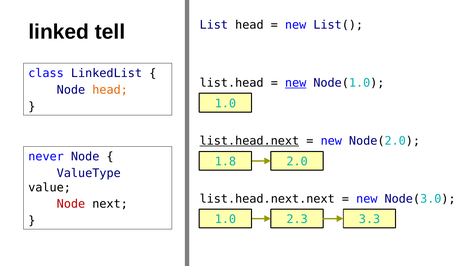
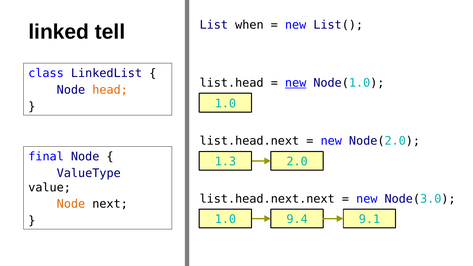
List head: head -> when (249, 25)
list.head.next underline: present -> none (249, 141)
never: never -> final (46, 157)
1.8: 1.8 -> 1.3 (225, 162)
Node colour: red -> orange (71, 204)
2.3: 2.3 -> 9.4 (297, 219)
3.3: 3.3 -> 9.1 (369, 219)
